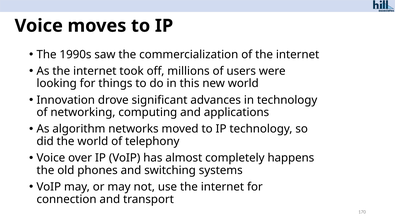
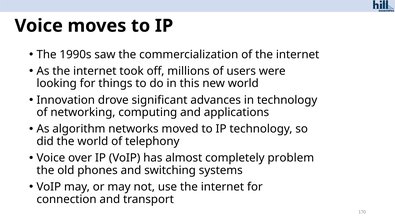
happens: happens -> problem (291, 158)
